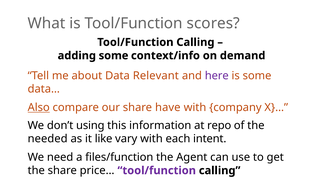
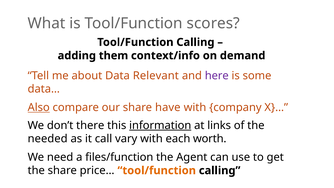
adding some: some -> them (114, 56)
using: using -> there (90, 125)
information underline: none -> present (160, 125)
repo: repo -> links (219, 125)
like: like -> call (104, 139)
intent: intent -> worth (210, 139)
tool/function colour: purple -> orange (157, 170)
